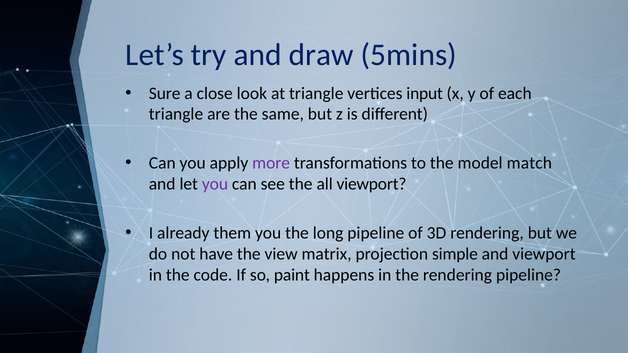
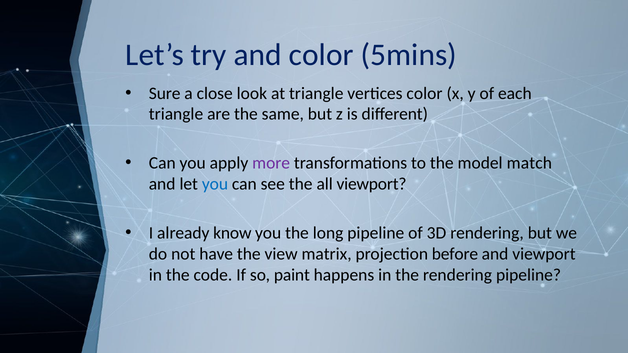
and draw: draw -> color (321, 55)
vertices input: input -> color (425, 93)
you colour: purple -> blue (215, 184)
them: them -> know (232, 233)
simple: simple -> before (455, 254)
